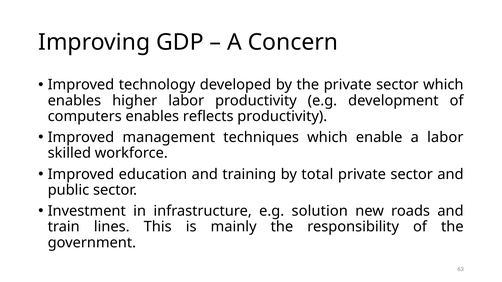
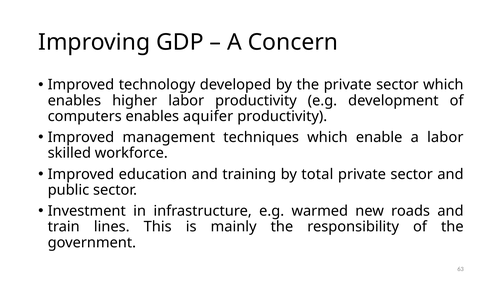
reflects: reflects -> aquifer (208, 117)
solution: solution -> warmed (320, 211)
